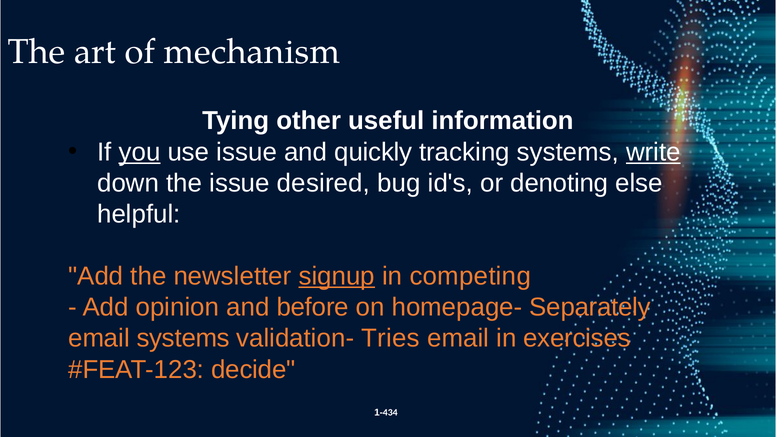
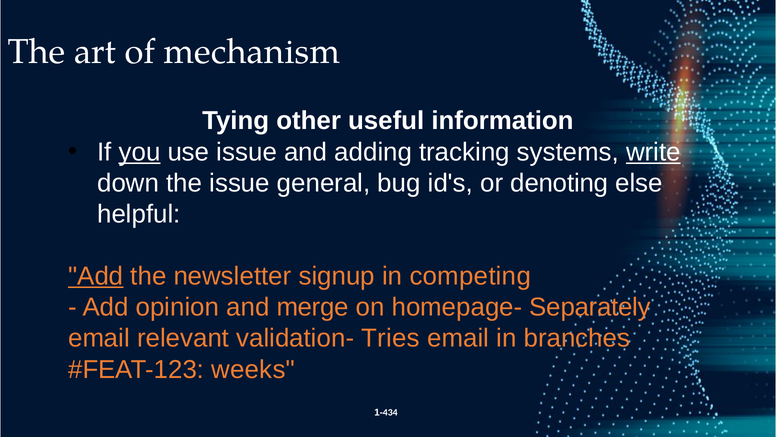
quickly: quickly -> adding (373, 152)
desired: desired -> general (324, 183)
Add underline: none -> present (96, 276)
signup underline: present -> none (337, 276)
before: before -> merge (313, 307)
email systems: systems -> relevant (183, 338)
exercises: exercises -> branches (577, 338)
decide: decide -> weeks (253, 369)
